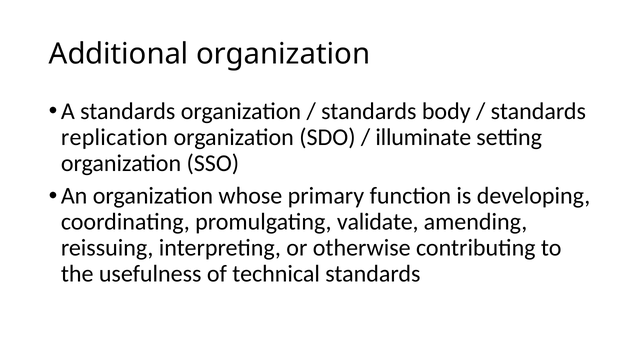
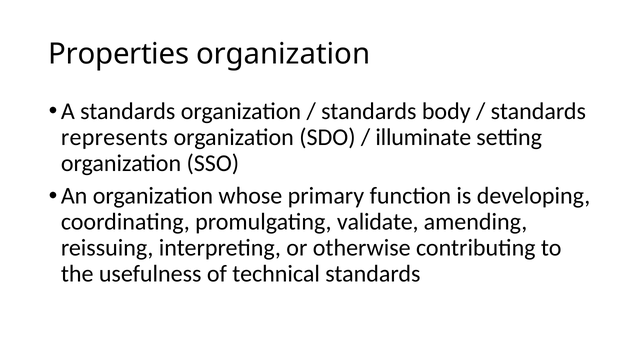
Additional: Additional -> Properties (119, 54)
replication: replication -> represents (114, 137)
